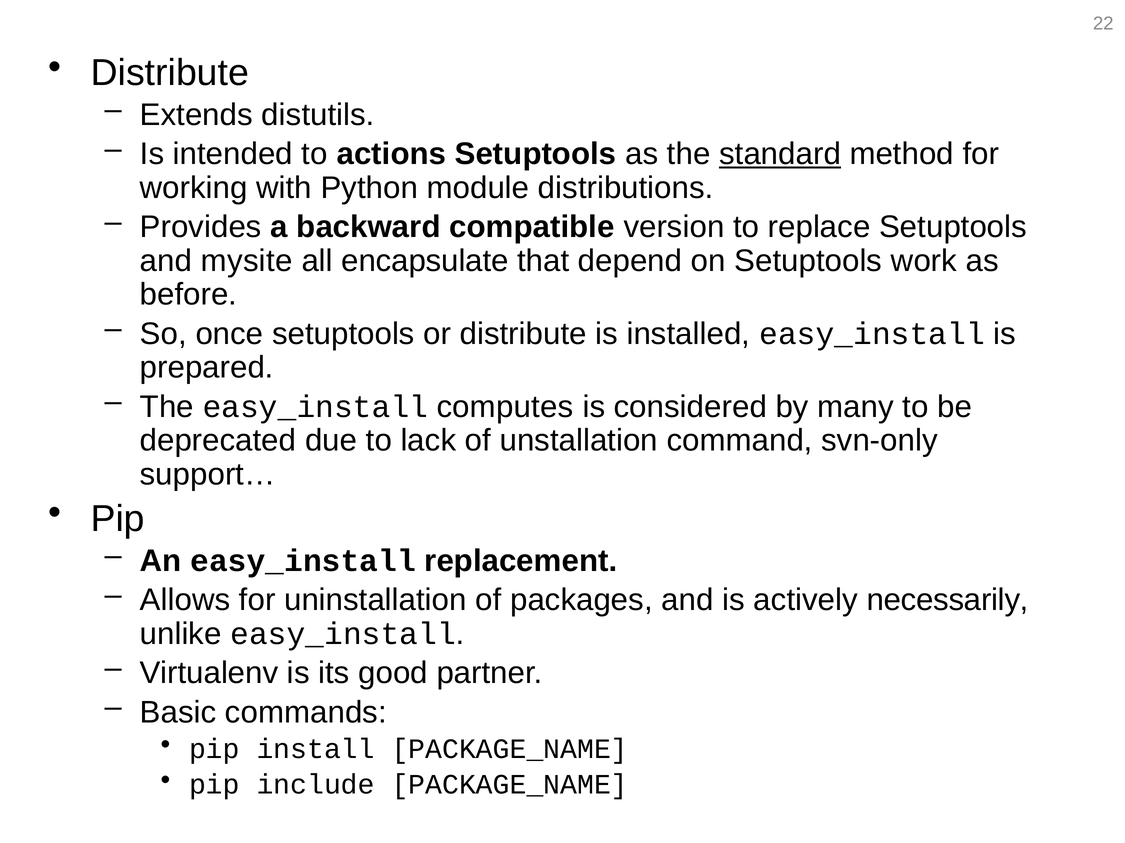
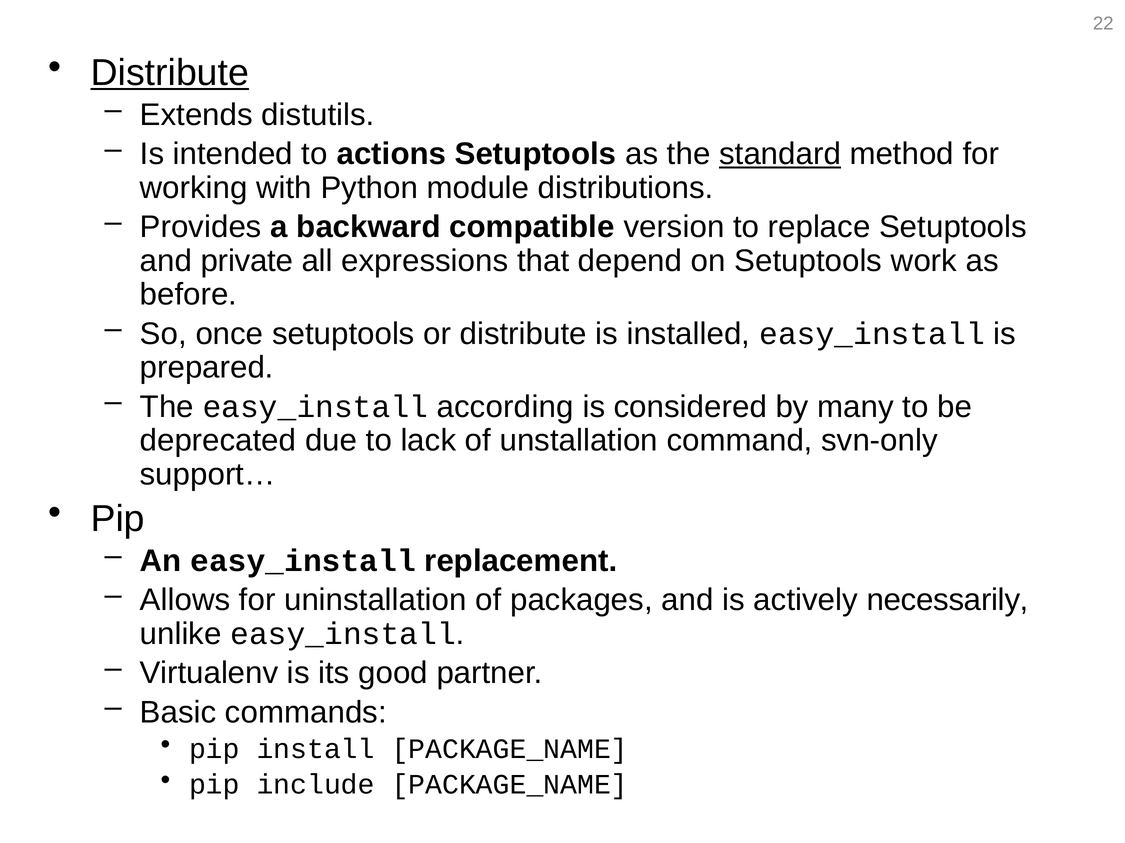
Distribute underline: none -> present (170, 73)
mysite: mysite -> private (247, 261)
encapsulate: encapsulate -> expressions (425, 261)
computes: computes -> according (505, 407)
